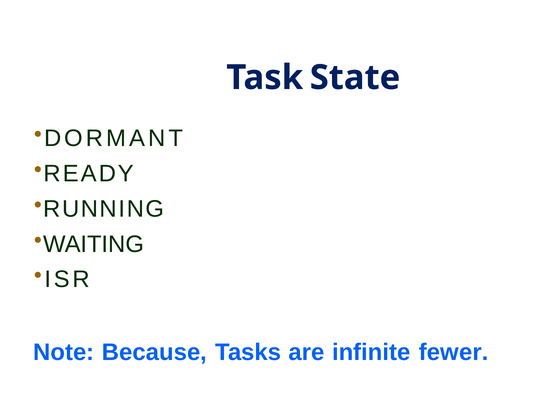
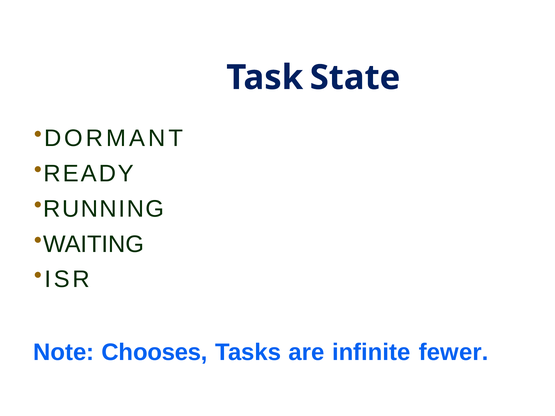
Because: Because -> Chooses (155, 352)
